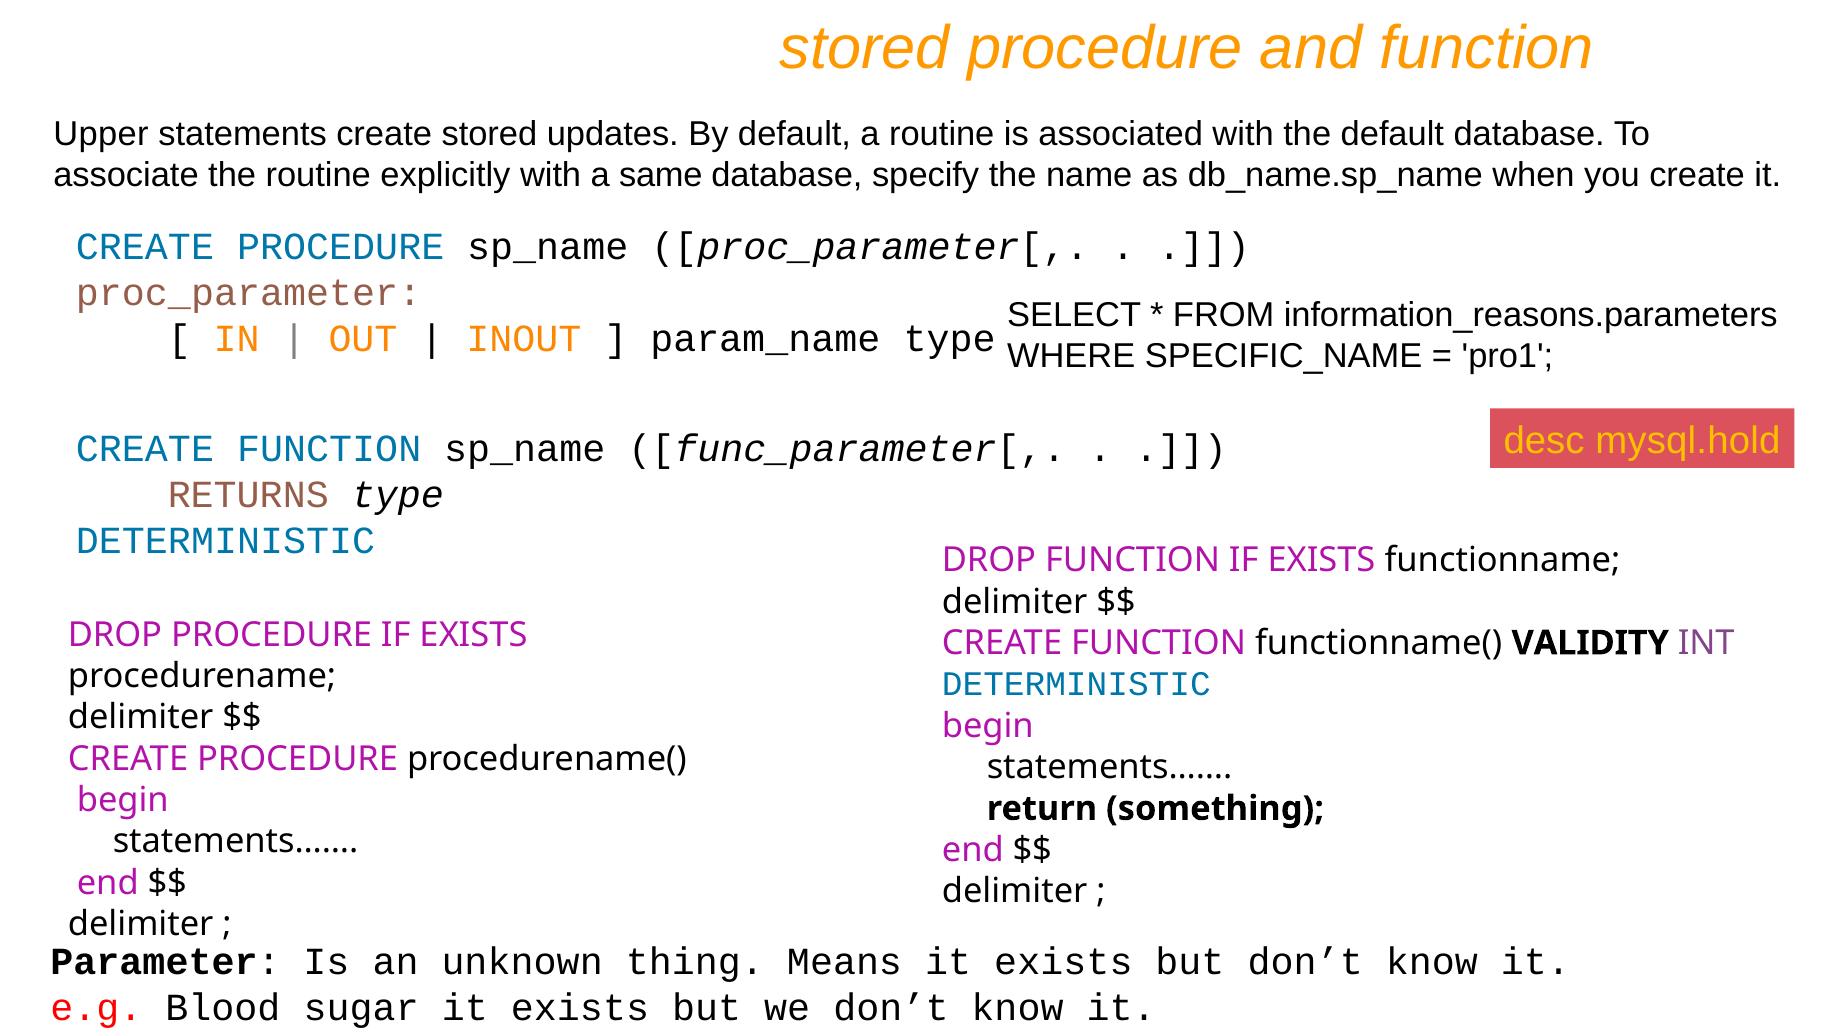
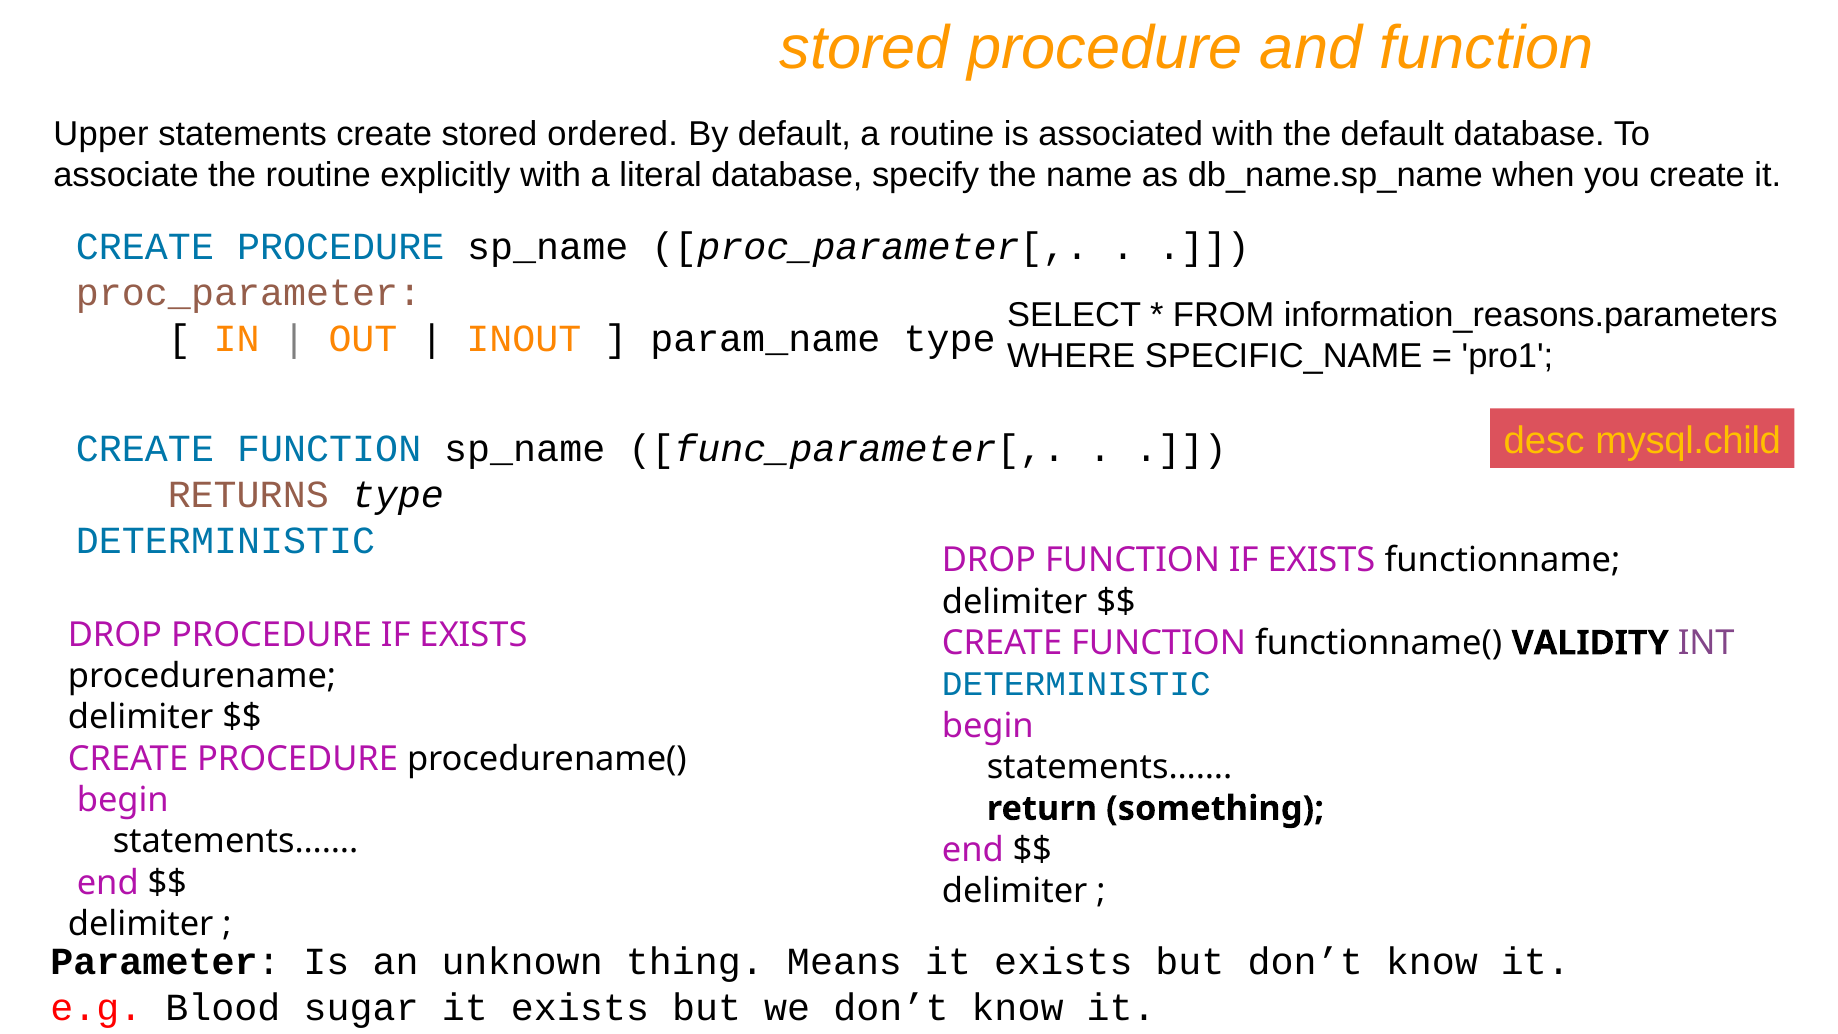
updates: updates -> ordered (613, 134)
same: same -> literal (661, 176)
mysql.hold: mysql.hold -> mysql.child (1688, 441)
